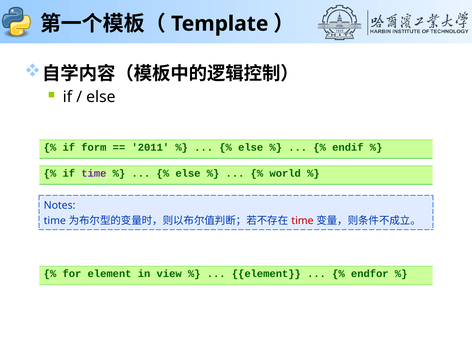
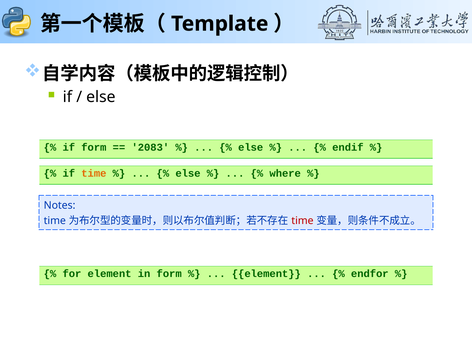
2011: 2011 -> 2083 (150, 147)
time colour: purple -> orange (94, 173)
world: world -> where (285, 173)
in view: view -> form (169, 274)
